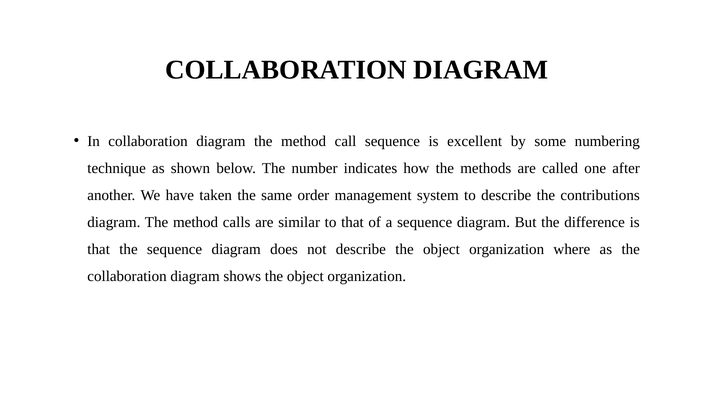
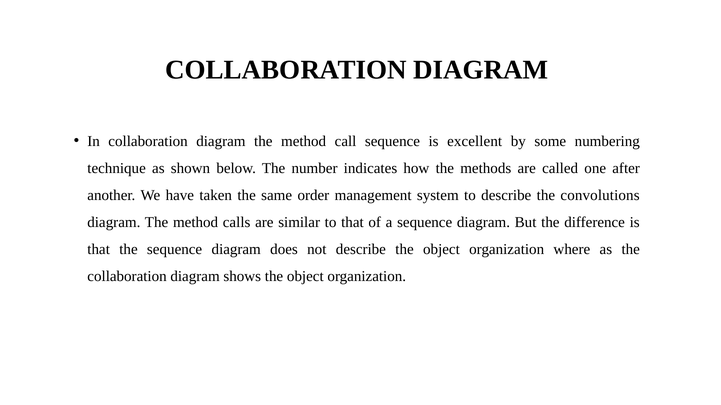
contributions: contributions -> convolutions (600, 195)
